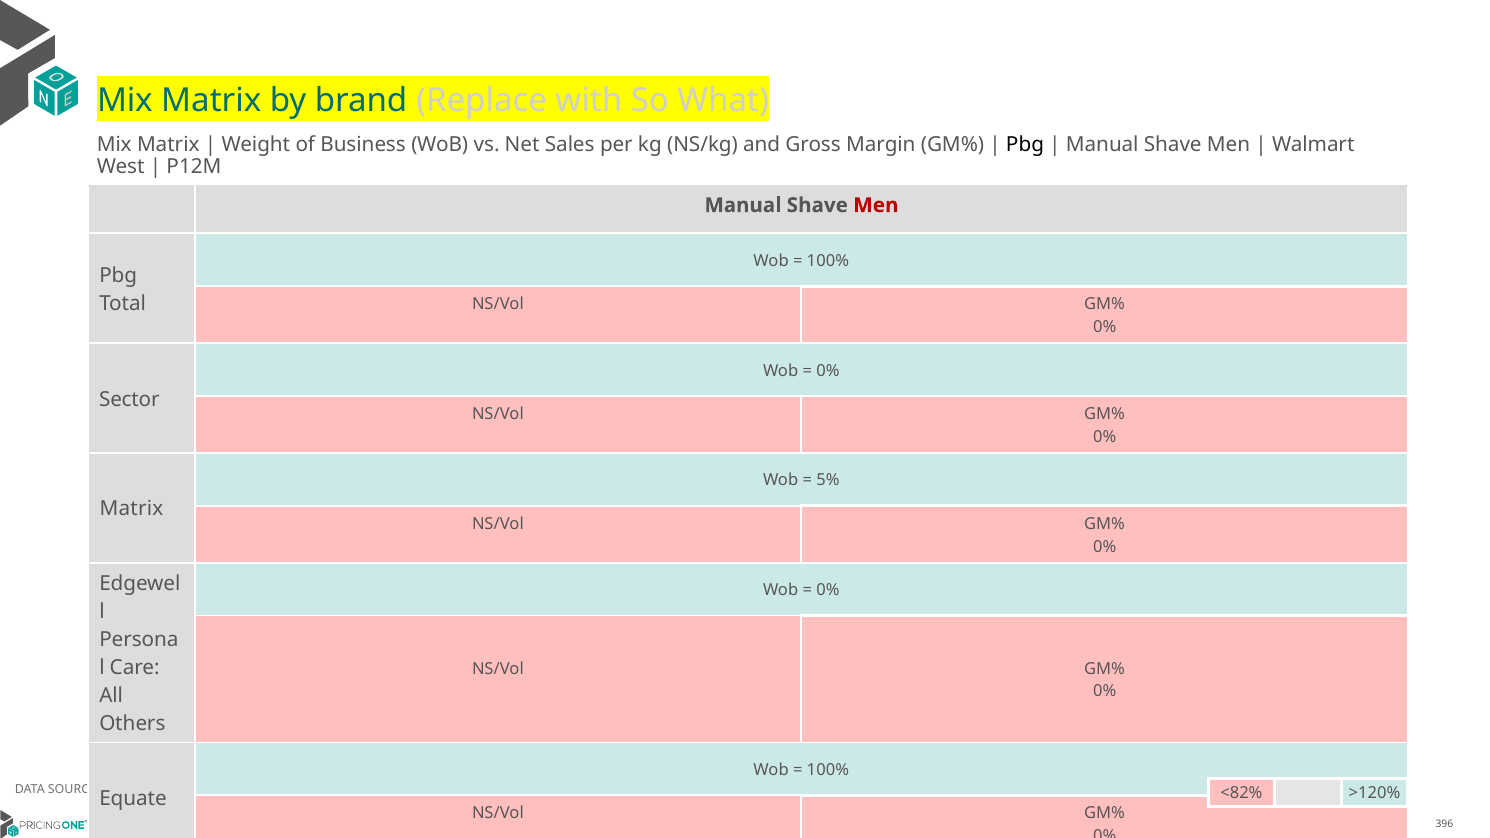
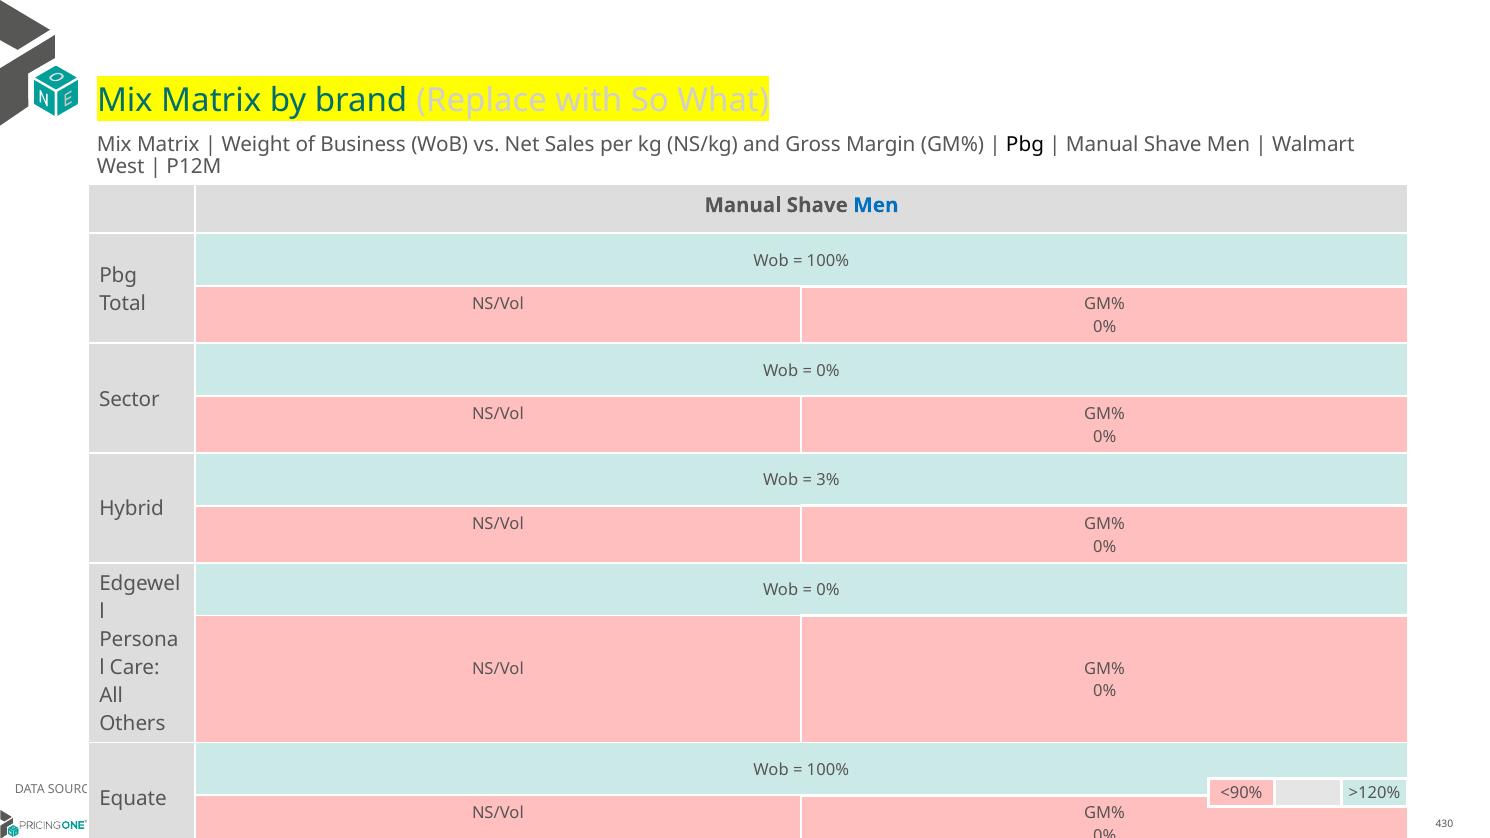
Men colour: red -> blue (876, 205)
5%: 5% -> 3% (828, 480)
Matrix: Matrix -> Hybrid (132, 509)
<82%: <82% -> <90% (1241, 793)
396: 396 -> 430 (1444, 824)
